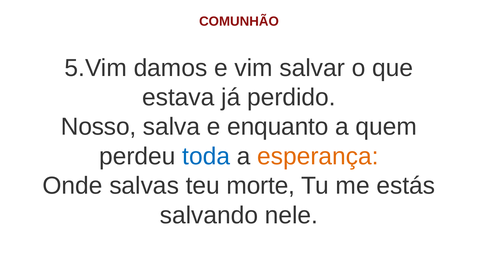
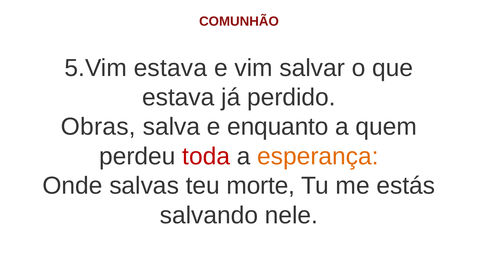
5.Vim damos: damos -> estava (170, 68)
Nosso: Nosso -> Obras (98, 127)
toda colour: blue -> red (206, 156)
